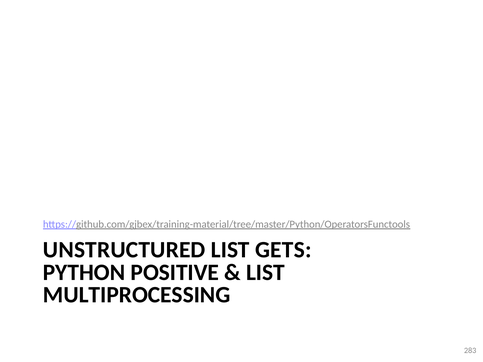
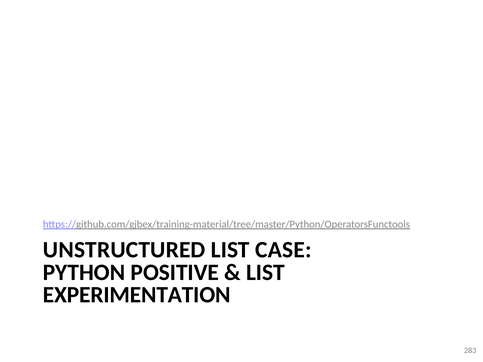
GETS: GETS -> CASE (283, 250)
MULTIPROCESSING: MULTIPROCESSING -> EXPERIMENTATION (137, 295)
